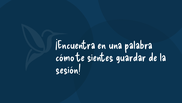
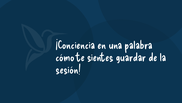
¡Encuentra: ¡Encuentra -> ¡Conciencia (75, 45)
